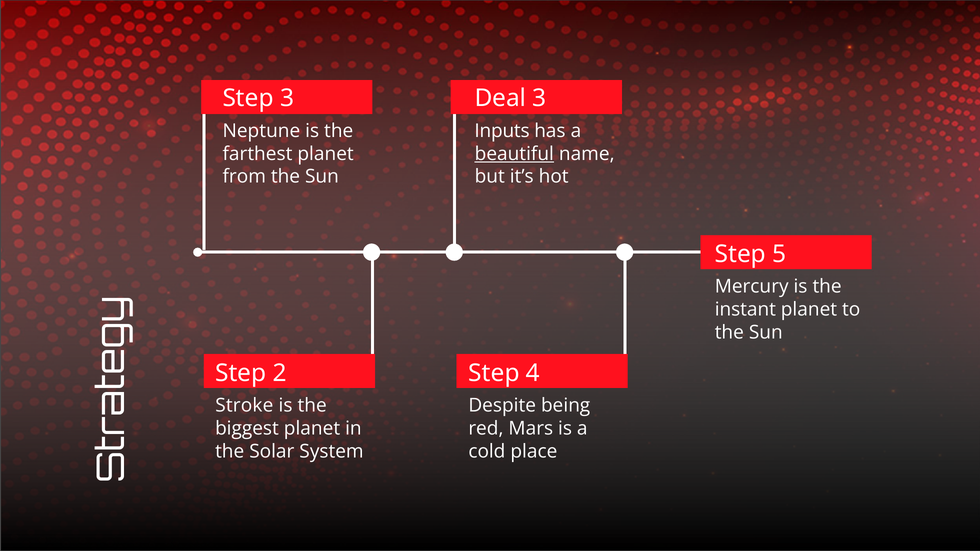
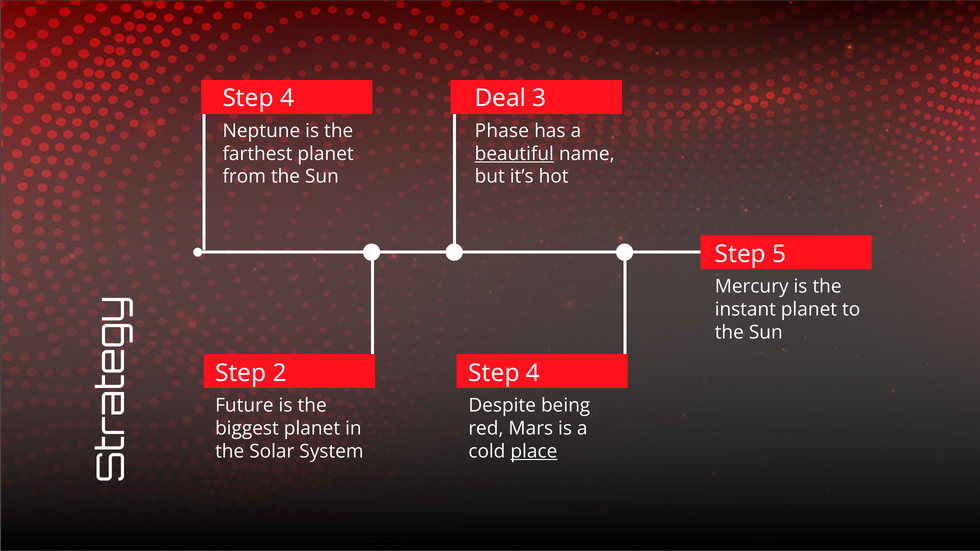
3: 3 -> 4 (287, 98)
Inputs: Inputs -> Phase (502, 131)
Stroke: Stroke -> Future (244, 406)
place underline: none -> present (534, 452)
